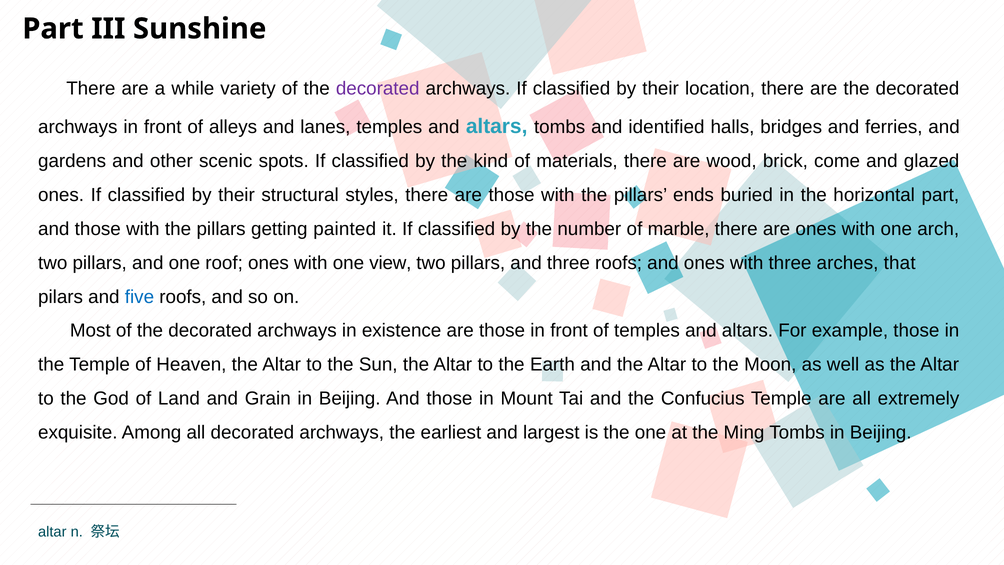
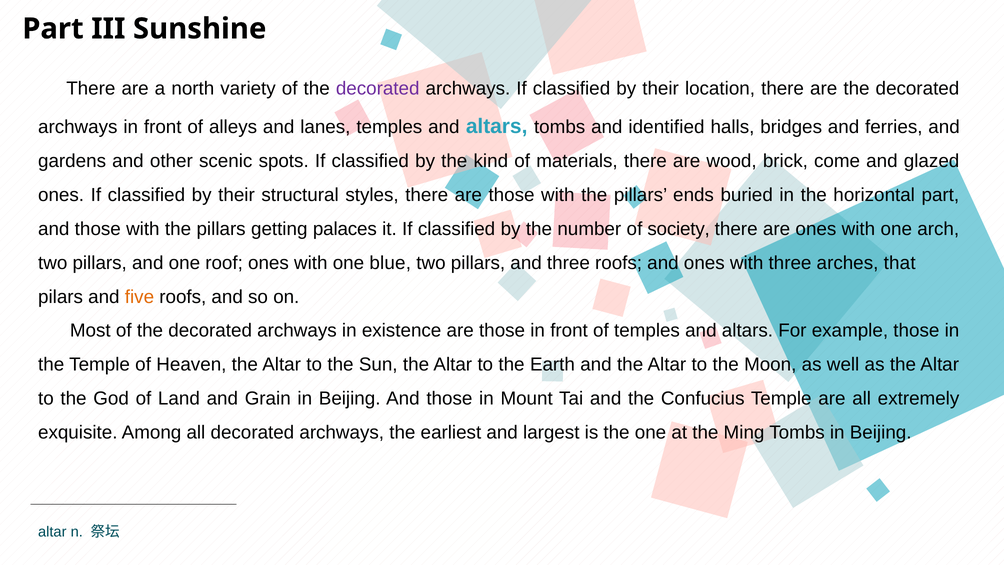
while: while -> north (193, 88)
painted: painted -> palaces (345, 229)
marble: marble -> society (679, 229)
view: view -> blue (390, 263)
five colour: blue -> orange (139, 297)
